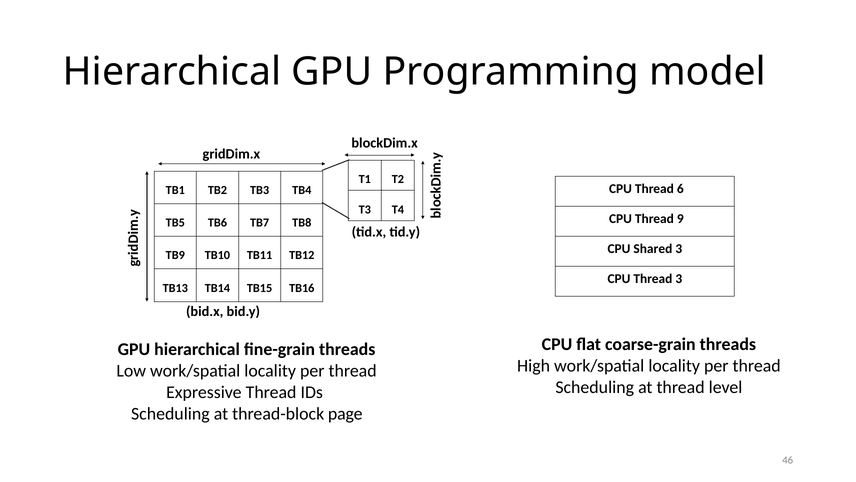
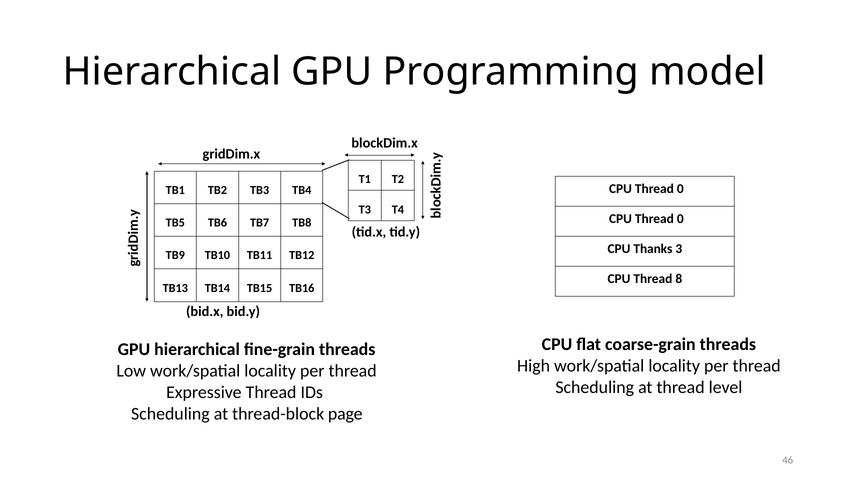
6: 6 -> 0 (680, 188)
9: 9 -> 0 (680, 218)
Shared: Shared -> Thanks (653, 248)
Thread 3: 3 -> 8 (679, 278)
